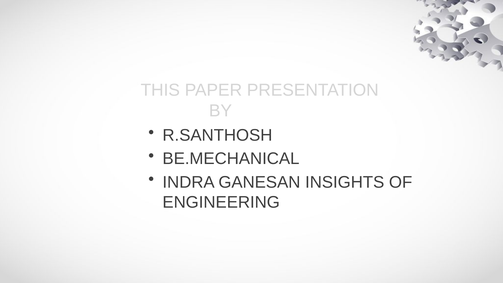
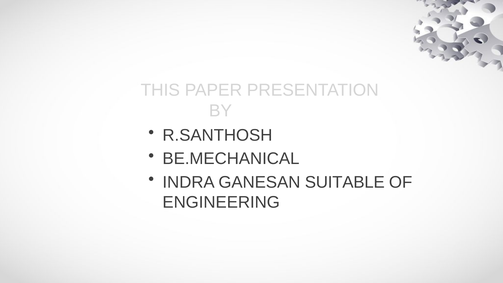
INSIGHTS: INSIGHTS -> SUITABLE (345, 182)
